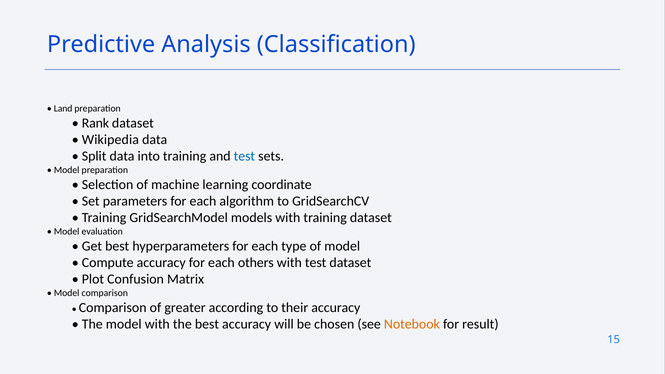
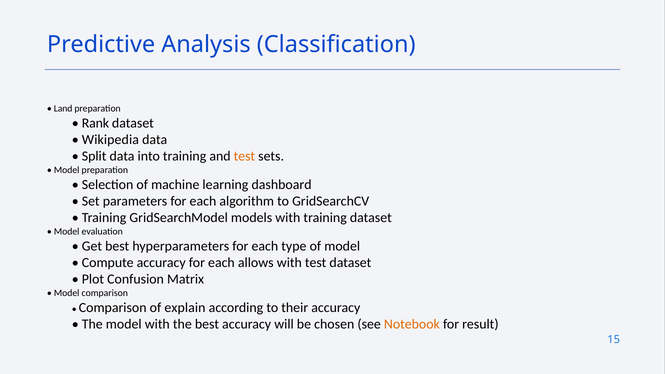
test colour: blue -> orange (244, 156)
coordinate: coordinate -> dashboard (282, 184)
others: others -> allows (256, 263)
greater: greater -> explain (185, 308)
